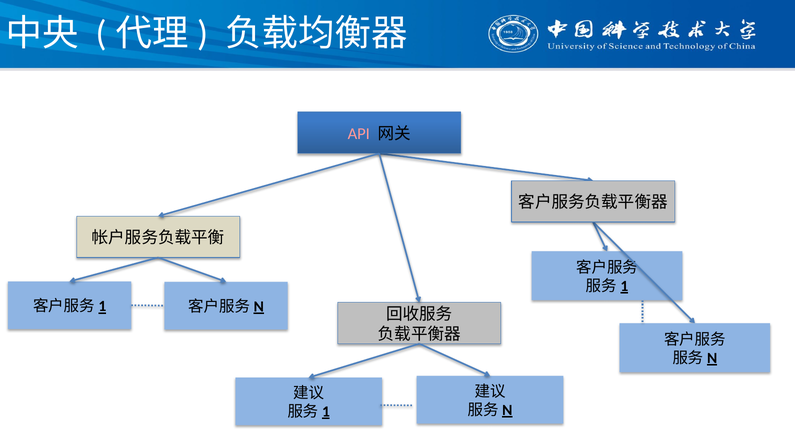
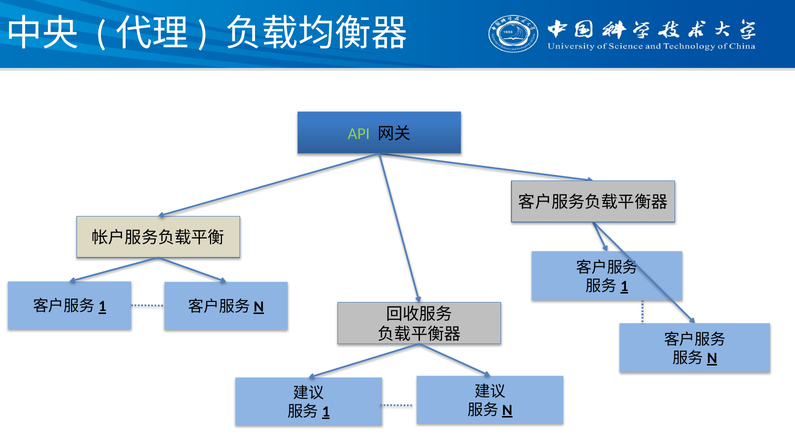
API colour: pink -> light green (359, 134)
